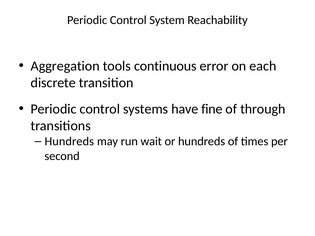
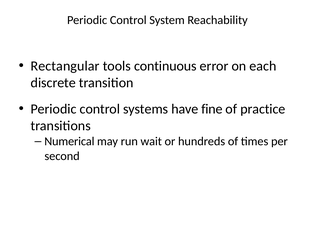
Aggregation: Aggregation -> Rectangular (65, 66)
through: through -> practice (263, 109)
Hundreds: Hundreds -> Numerical (69, 142)
